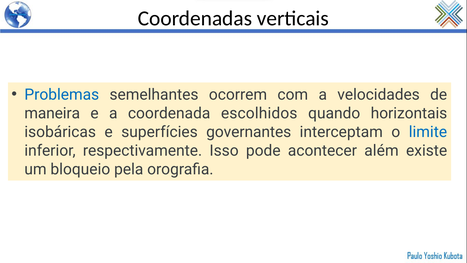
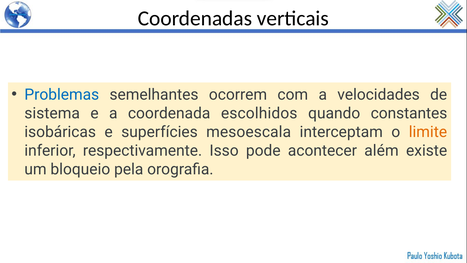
maneira: maneira -> sistema (52, 113)
horizontais: horizontais -> constantes (409, 113)
governantes: governantes -> mesoescala (249, 132)
limite colour: blue -> orange (428, 132)
